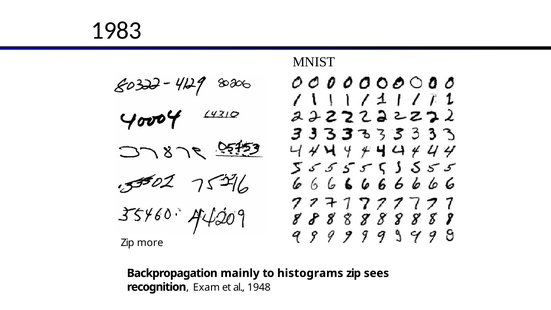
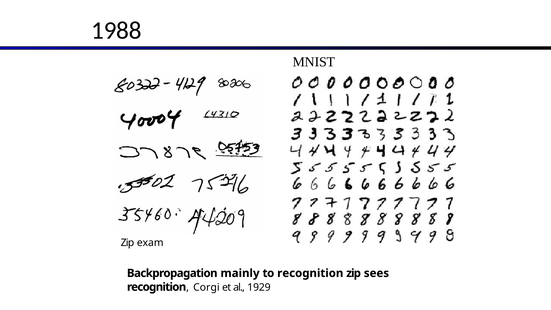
1983: 1983 -> 1988 (116, 30)
more: more -> exam (150, 243)
to histograms: histograms -> recognition (310, 273)
Exam: Exam -> Corgi (206, 287)
1948: 1948 -> 1929 (259, 287)
